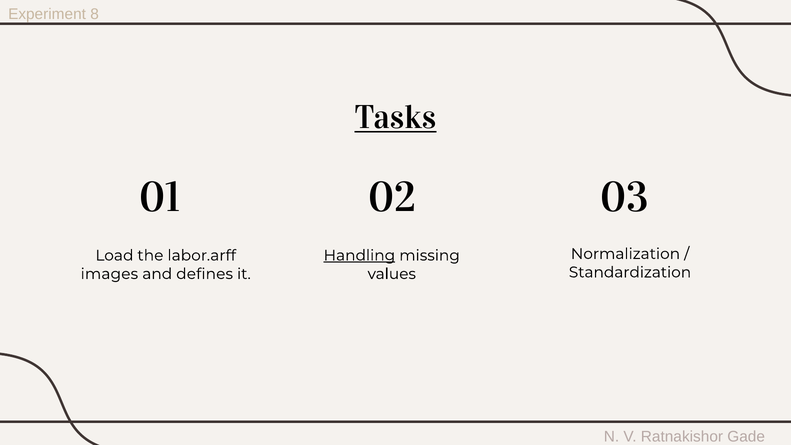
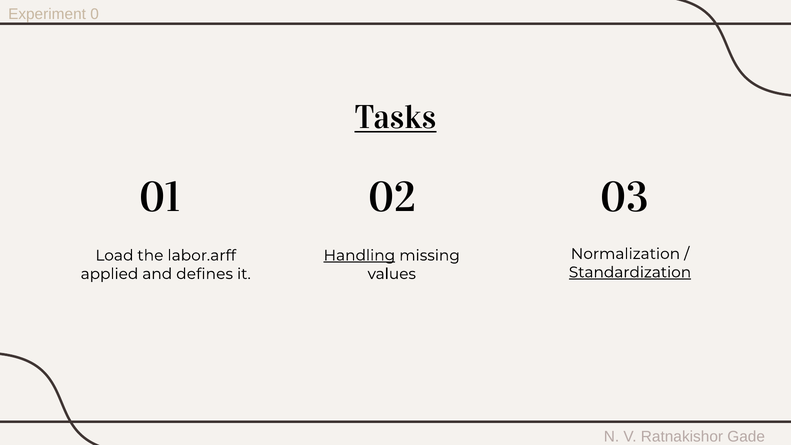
8: 8 -> 0 (95, 14)
Standardization underline: none -> present (630, 272)
images: images -> applied (109, 274)
